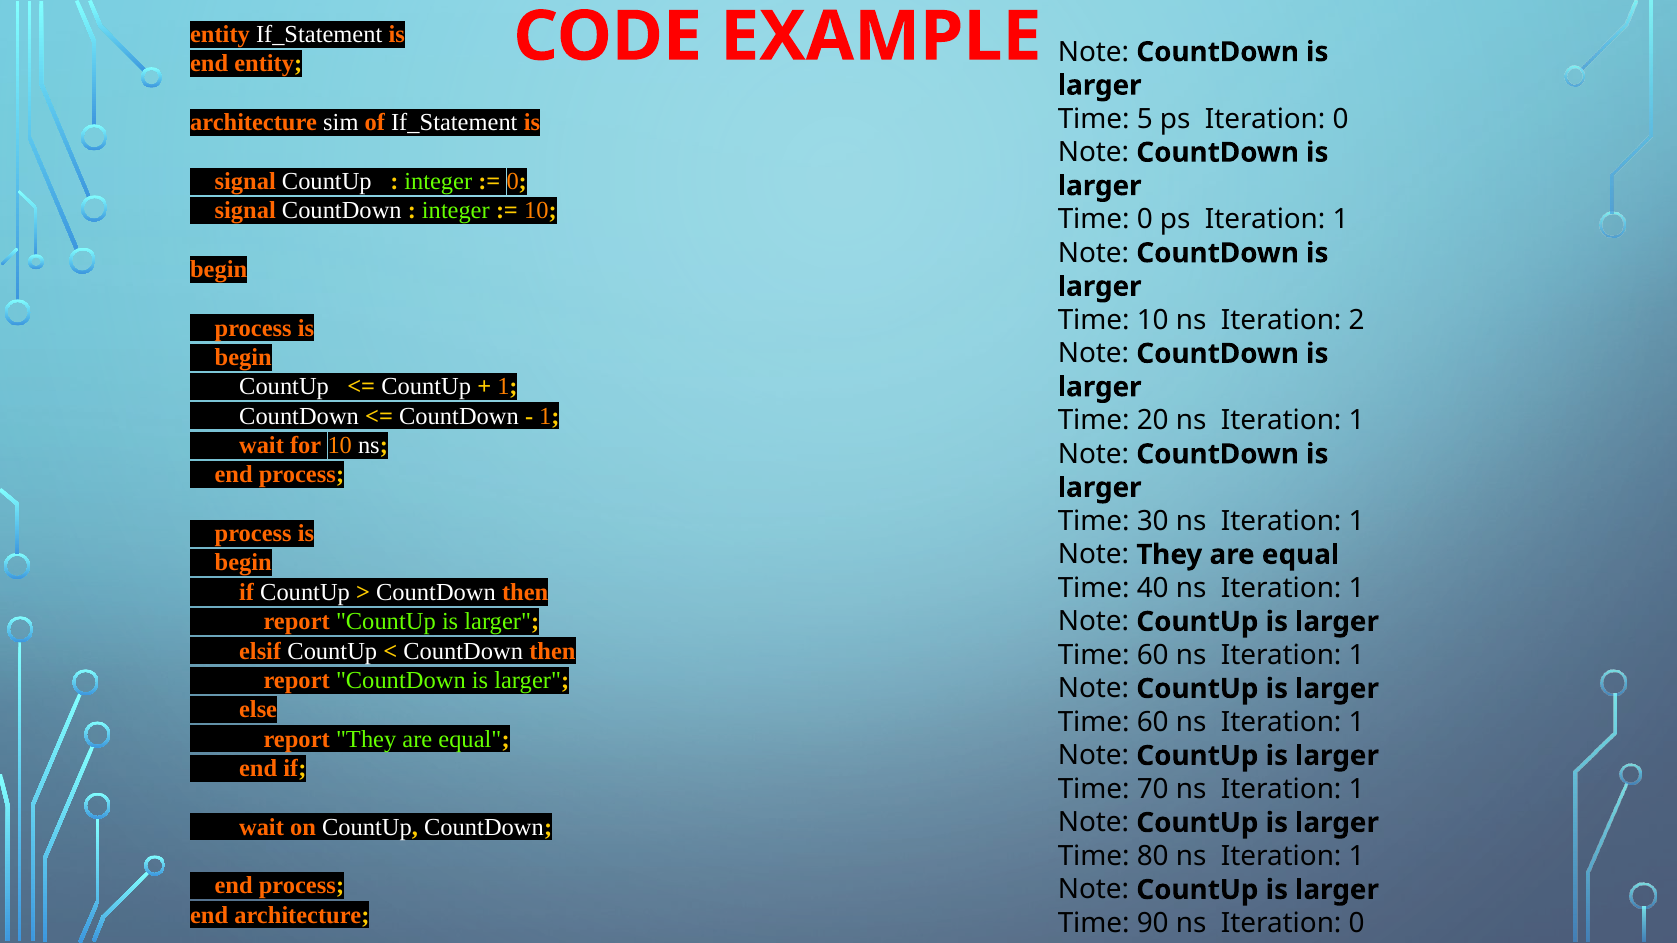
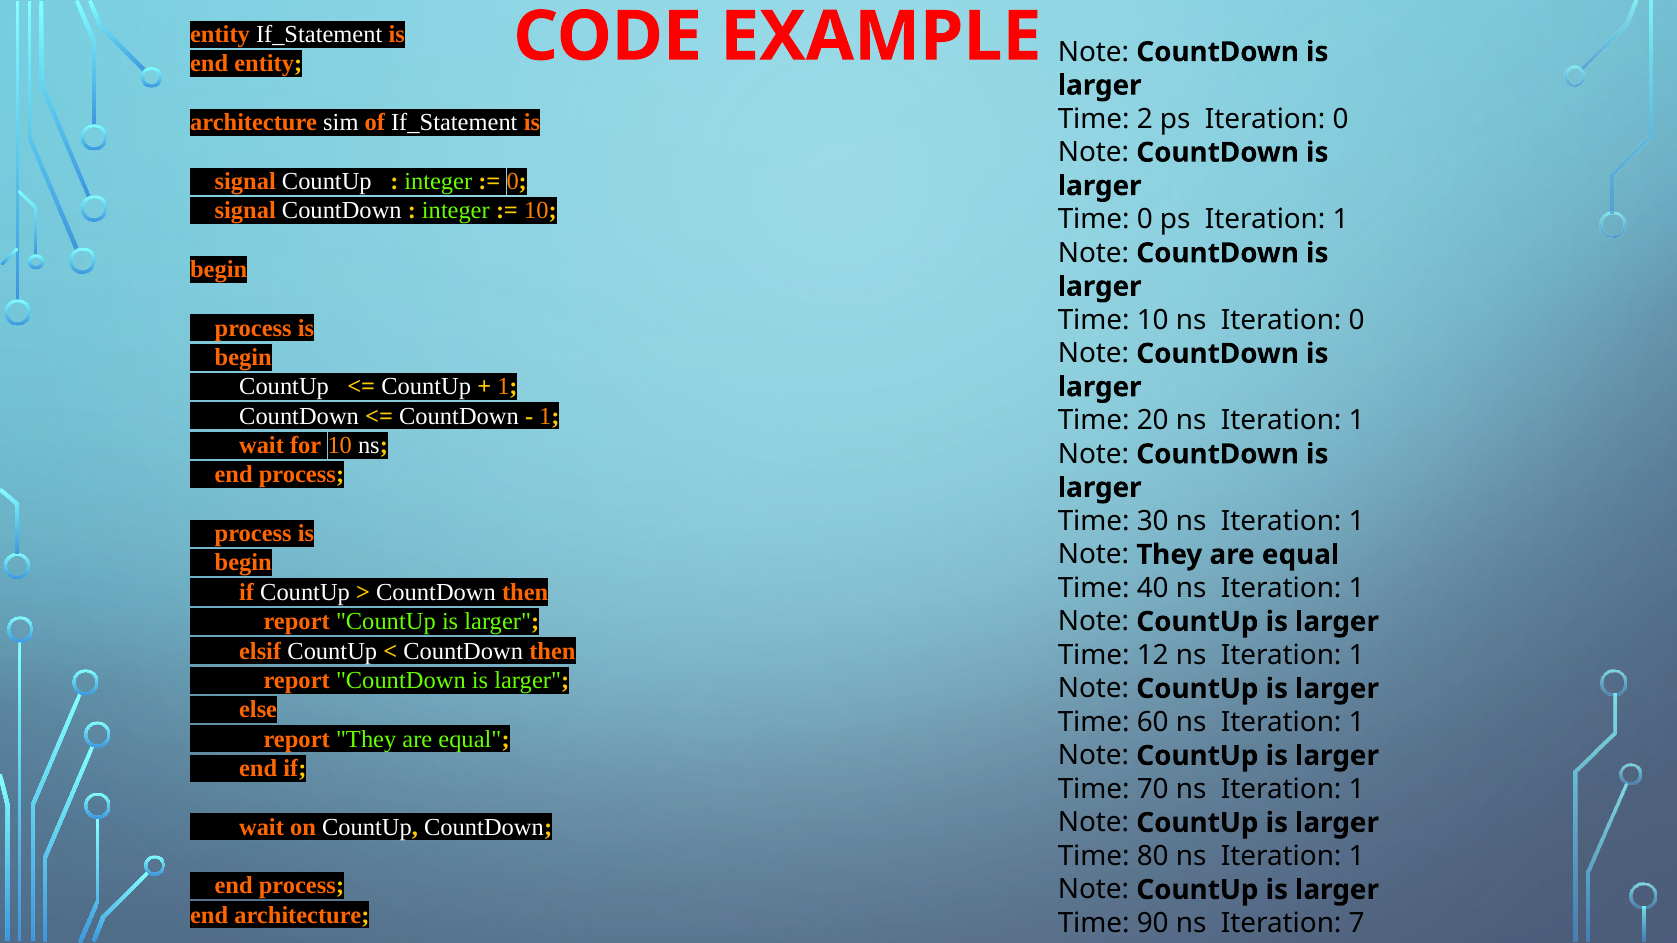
5: 5 -> 2 (1145, 119)
ns Iteration 2: 2 -> 0 (1357, 320)
60: 60 -> 12 (1153, 655)
ns Iteration 0: 0 -> 7 (1357, 924)
